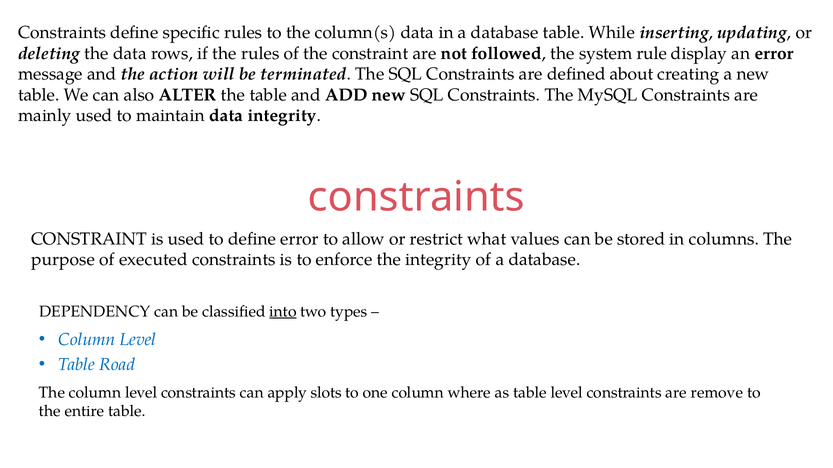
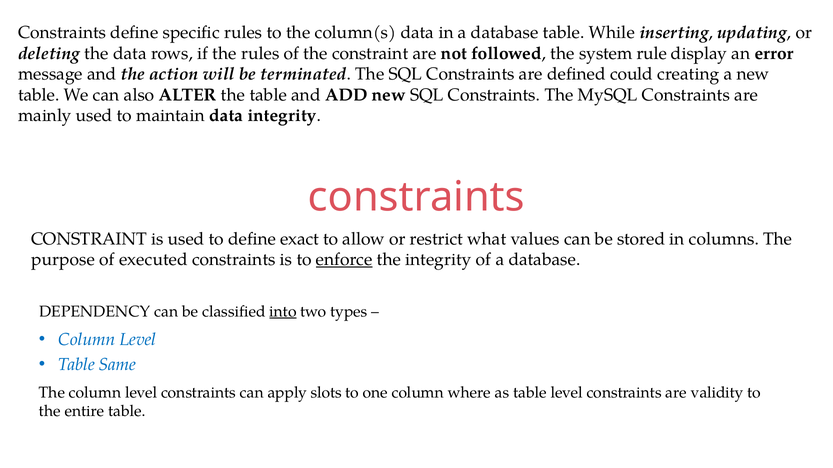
about: about -> could (632, 74)
define error: error -> exact (300, 239)
enforce underline: none -> present (344, 260)
Road: Road -> Same (118, 365)
remove: remove -> validity (717, 393)
